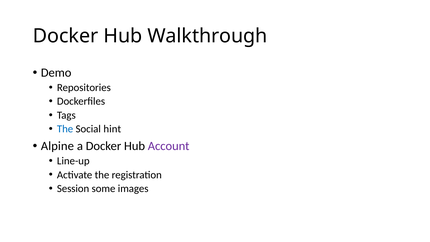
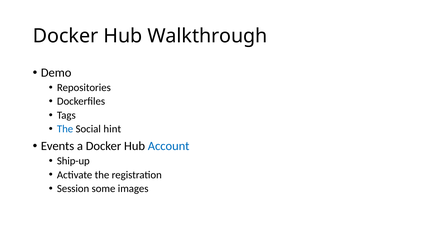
Alpine: Alpine -> Events (58, 146)
Account colour: purple -> blue (169, 146)
Line-up: Line-up -> Ship-up (73, 161)
